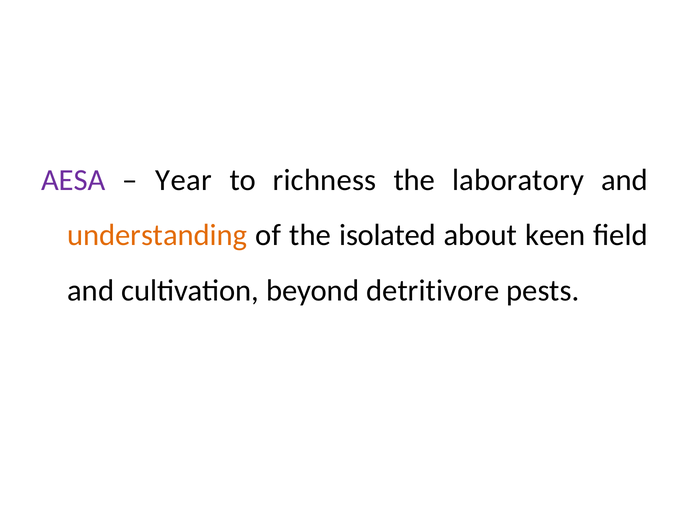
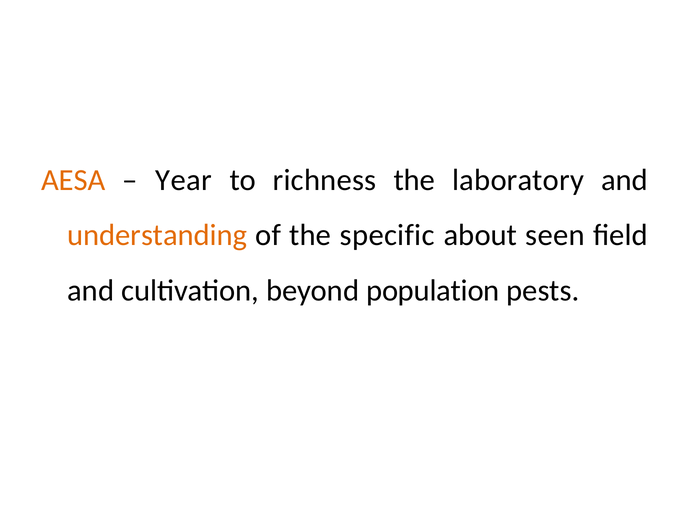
AESA colour: purple -> orange (73, 180)
isolated: isolated -> specific (387, 236)
keen: keen -> seen (555, 236)
detritivore: detritivore -> population (433, 291)
